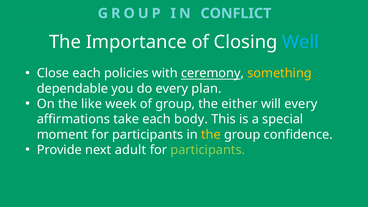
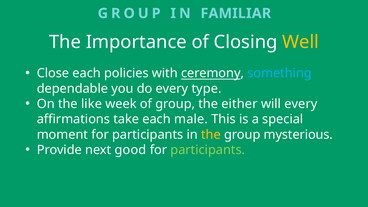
CONFLICT: CONFLICT -> FAMILIAR (236, 13)
Well colour: light blue -> yellow (301, 42)
something colour: yellow -> light blue (280, 73)
plan: plan -> type (207, 89)
body: body -> male (191, 119)
confidence: confidence -> mysterious (298, 135)
adult: adult -> good (130, 150)
